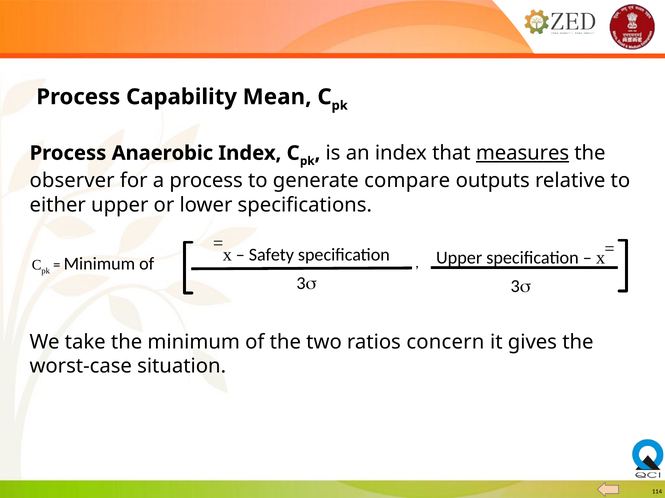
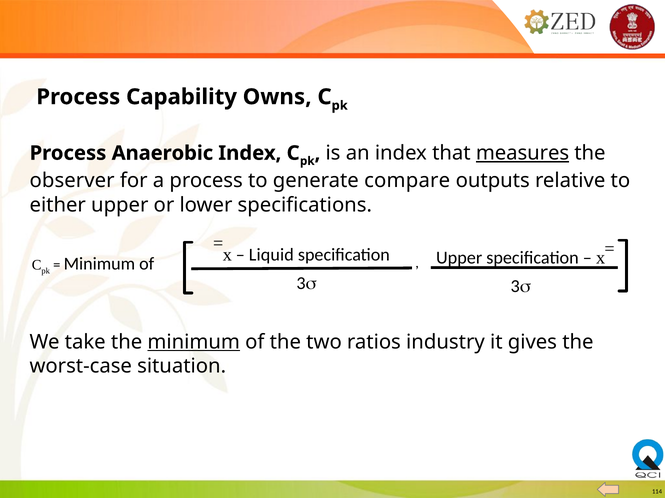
Mean: Mean -> Owns (277, 97)
Safety: Safety -> Liquid (271, 255)
minimum underline: none -> present (194, 342)
concern: concern -> industry (445, 342)
